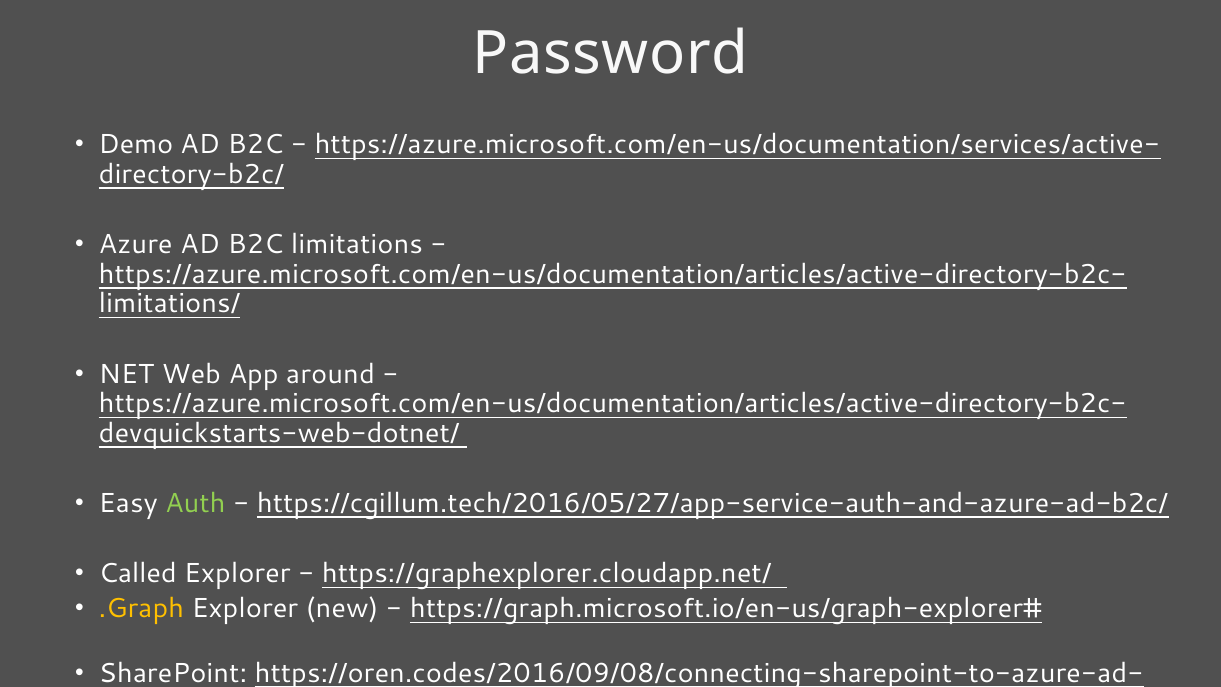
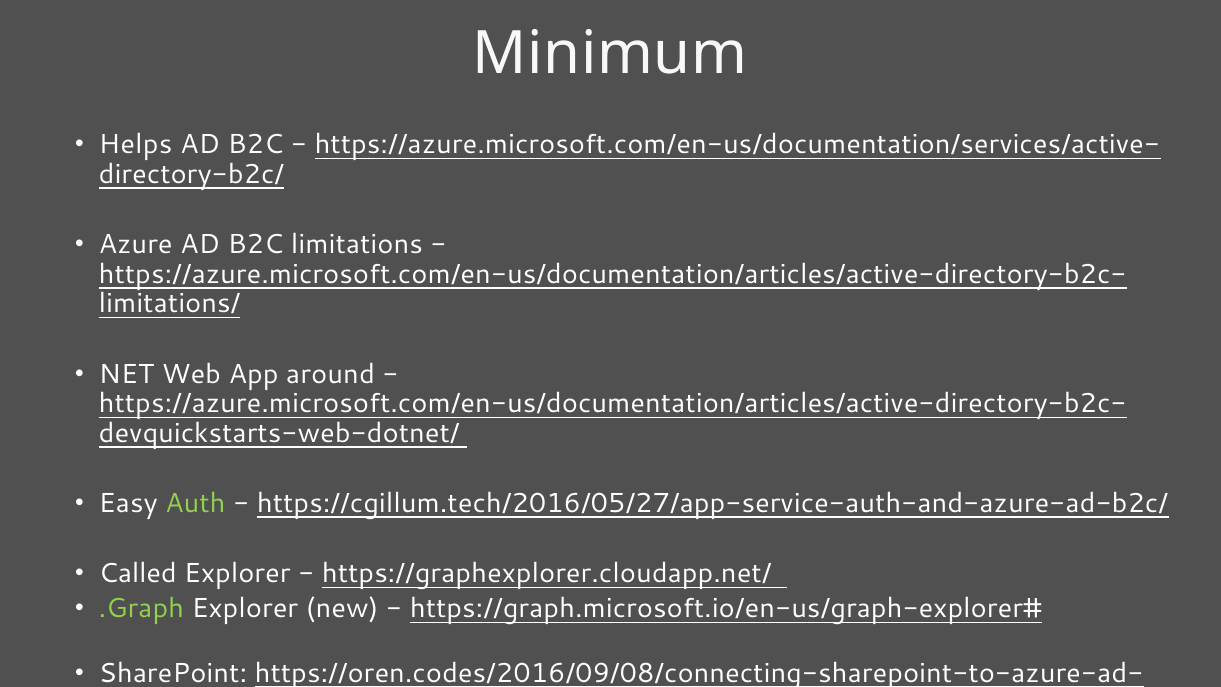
Password: Password -> Minimum (610, 54)
Demo: Demo -> Helps (136, 145)
.Graph colour: yellow -> light green (141, 609)
